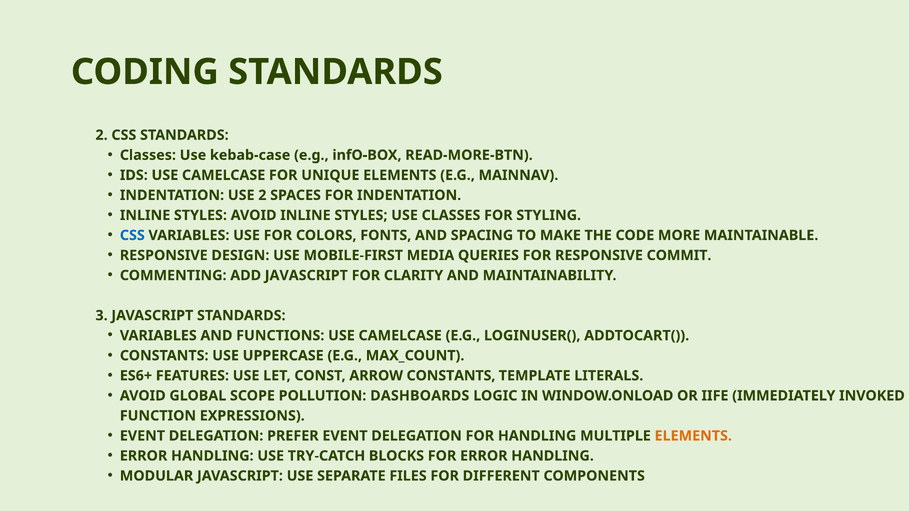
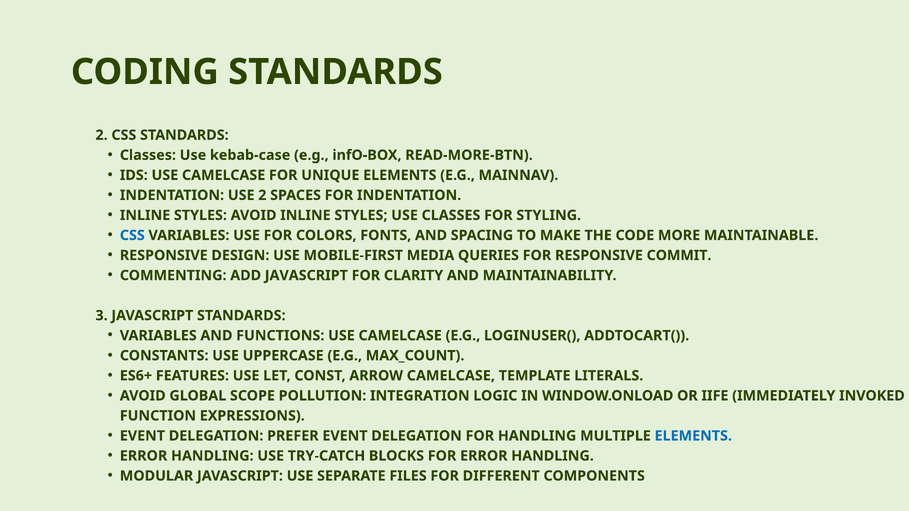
ARROW CONSTANTS: CONSTANTS -> CAMELCASE (451, 376)
DASHBOARDS: DASHBOARDS -> INTEGRATION (420, 396)
ELEMENTS colour: orange -> blue (693, 436)
